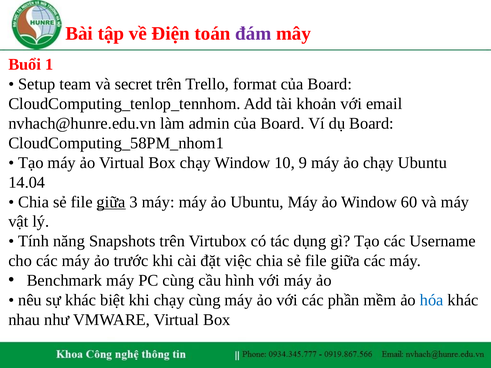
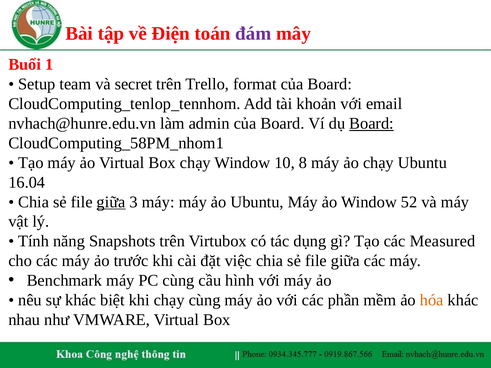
Board underline: none -> present (372, 124)
9: 9 -> 8 (303, 163)
14.04: 14.04 -> 16.04 (27, 182)
60: 60 -> 52 (409, 202)
Username: Username -> Measured (443, 241)
hóa colour: blue -> orange (432, 300)
